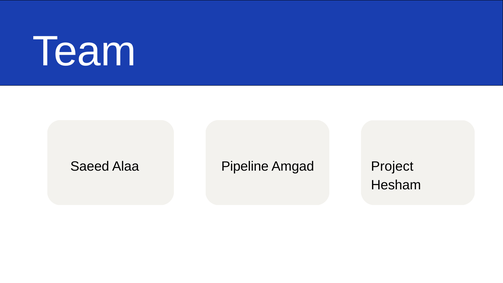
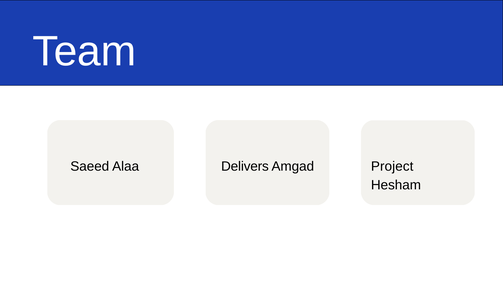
Pipeline: Pipeline -> Delivers (245, 166)
